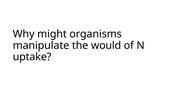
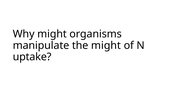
the would: would -> might (106, 45)
